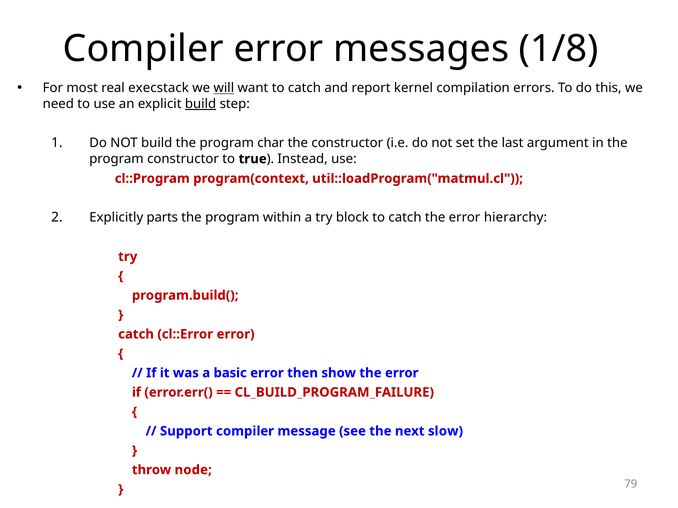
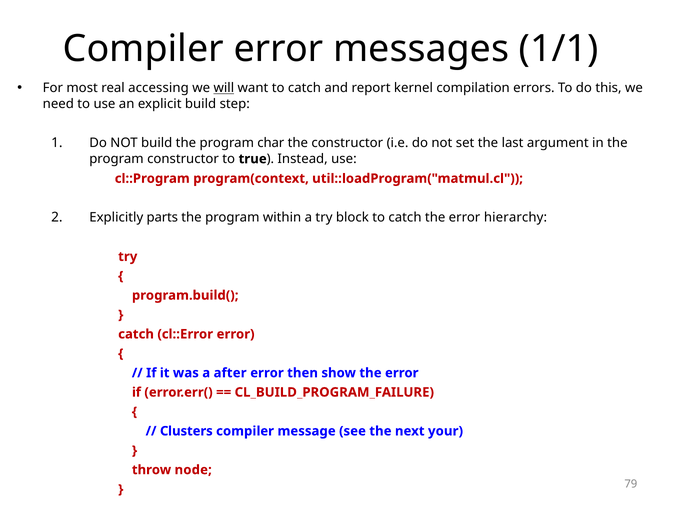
1/8: 1/8 -> 1/1 (559, 49)
execstack: execstack -> accessing (158, 88)
build underline: present -> none (201, 104)
basic: basic -> after (230, 373)
Support: Support -> Clusters (186, 431)
slow: slow -> your (446, 431)
